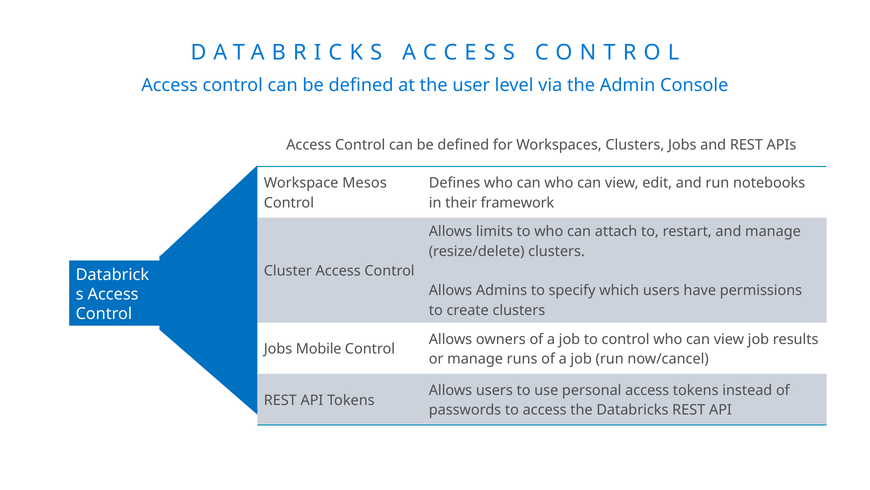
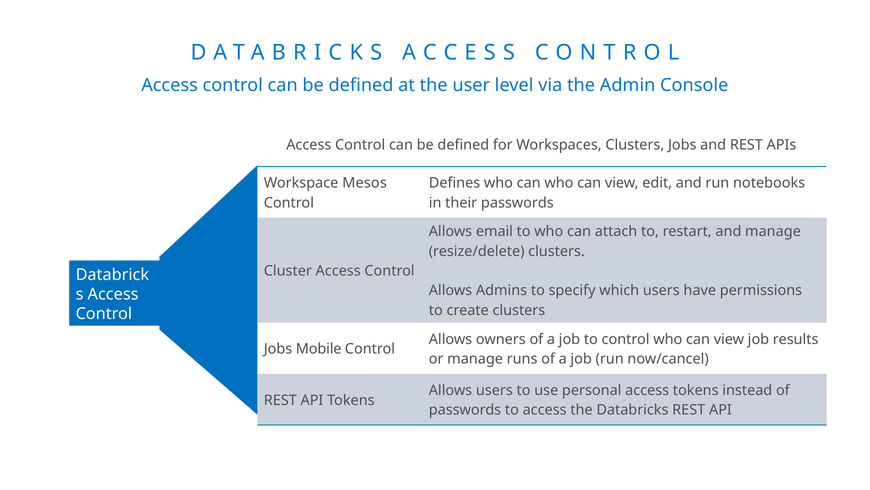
their framework: framework -> passwords (517, 202)
limits: limits -> email (494, 231)
